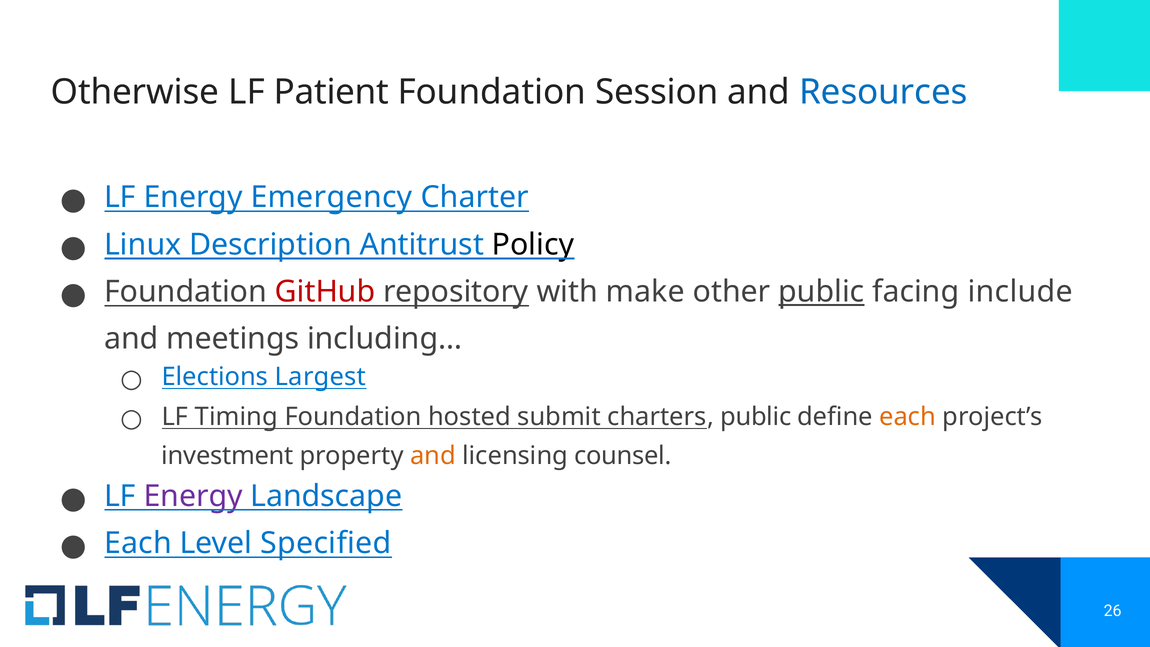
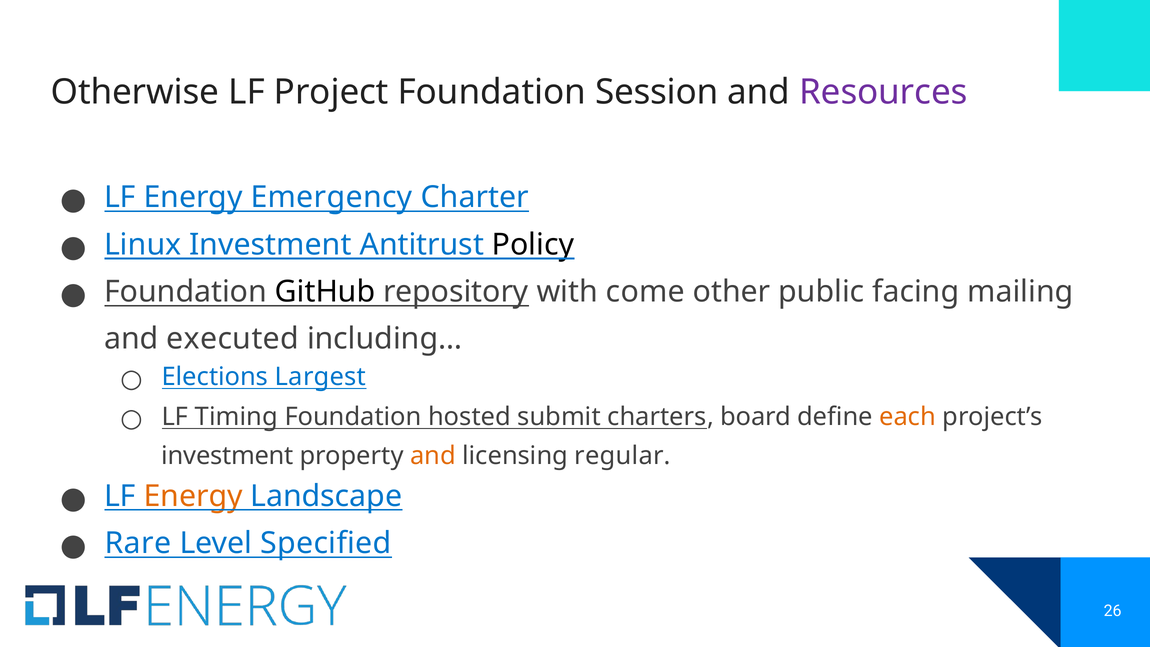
Patient: Patient -> Project (331, 92)
Resources colour: blue -> purple (883, 92)
Linux Description: Description -> Investment (270, 245)
GitHub colour: red -> black (325, 292)
make: make -> come (645, 292)
public underline: present -> none (821, 292)
include: include -> mailing (1020, 292)
meetings: meetings -> executed (233, 339)
charters public: public -> board (756, 417)
counsel: counsel -> regular (623, 456)
Energy colour: purple -> orange (193, 496)
Each: Each -> Rare (138, 543)
